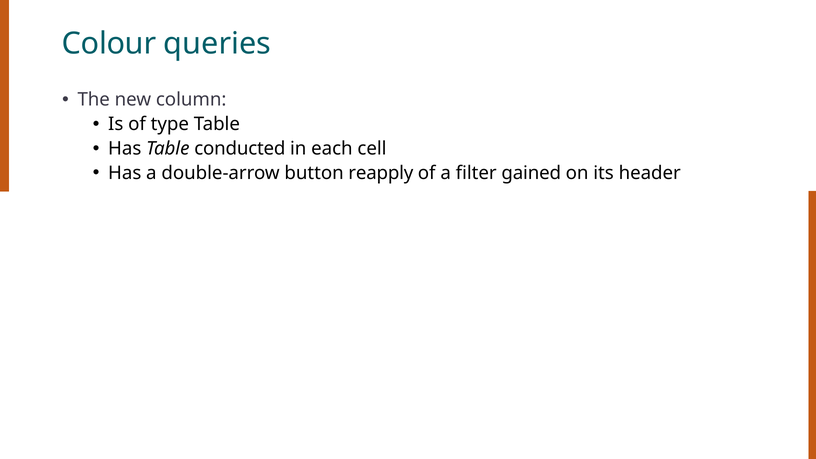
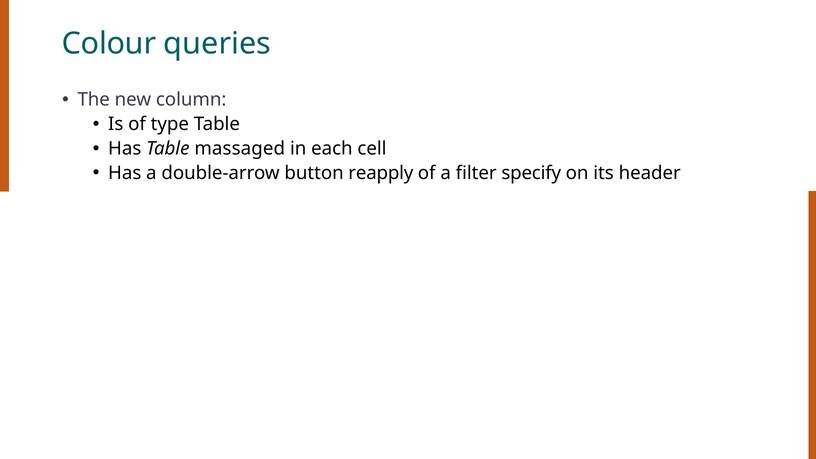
conducted: conducted -> massaged (240, 149)
gained: gained -> specify (531, 173)
